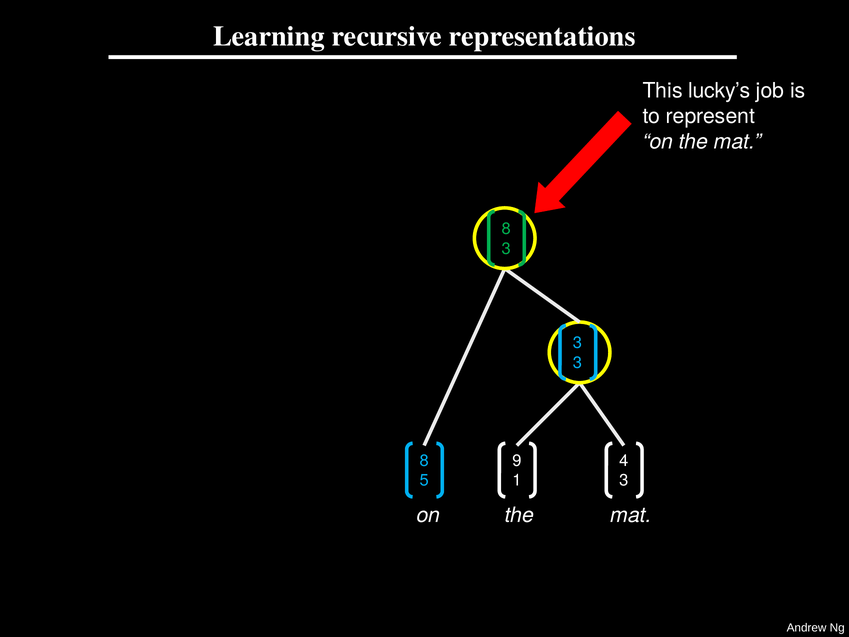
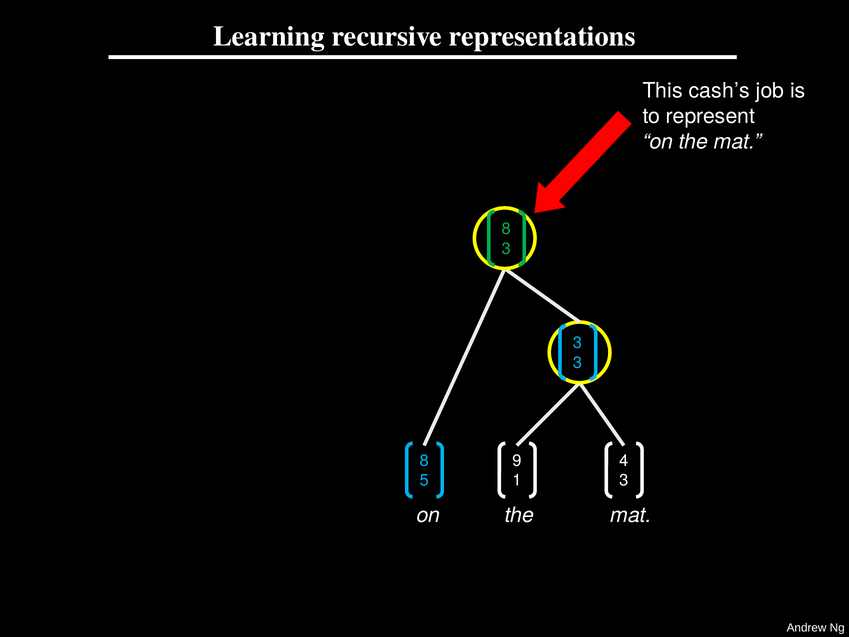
lucky’s: lucky’s -> cash’s (719, 91)
